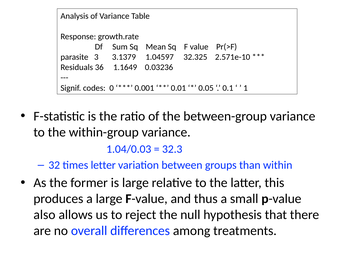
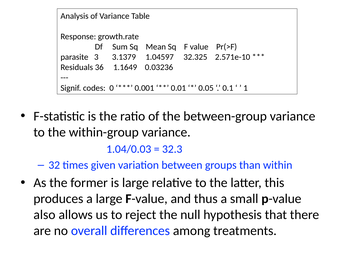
letter: letter -> given (103, 165)
